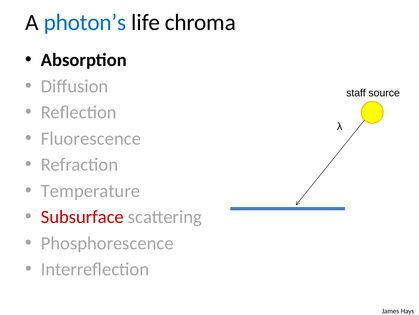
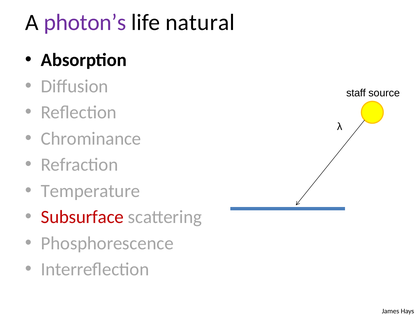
photon’s colour: blue -> purple (85, 23)
chroma: chroma -> natural (200, 23)
Fluorescence: Fluorescence -> Chrominance (91, 138)
